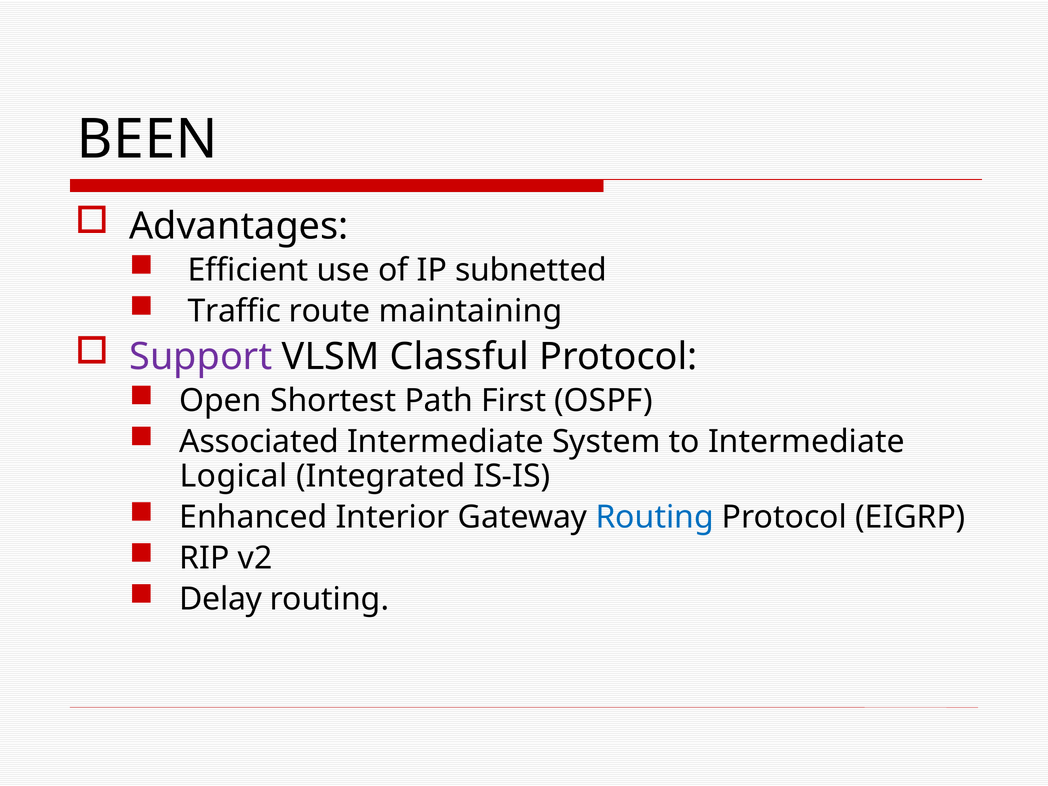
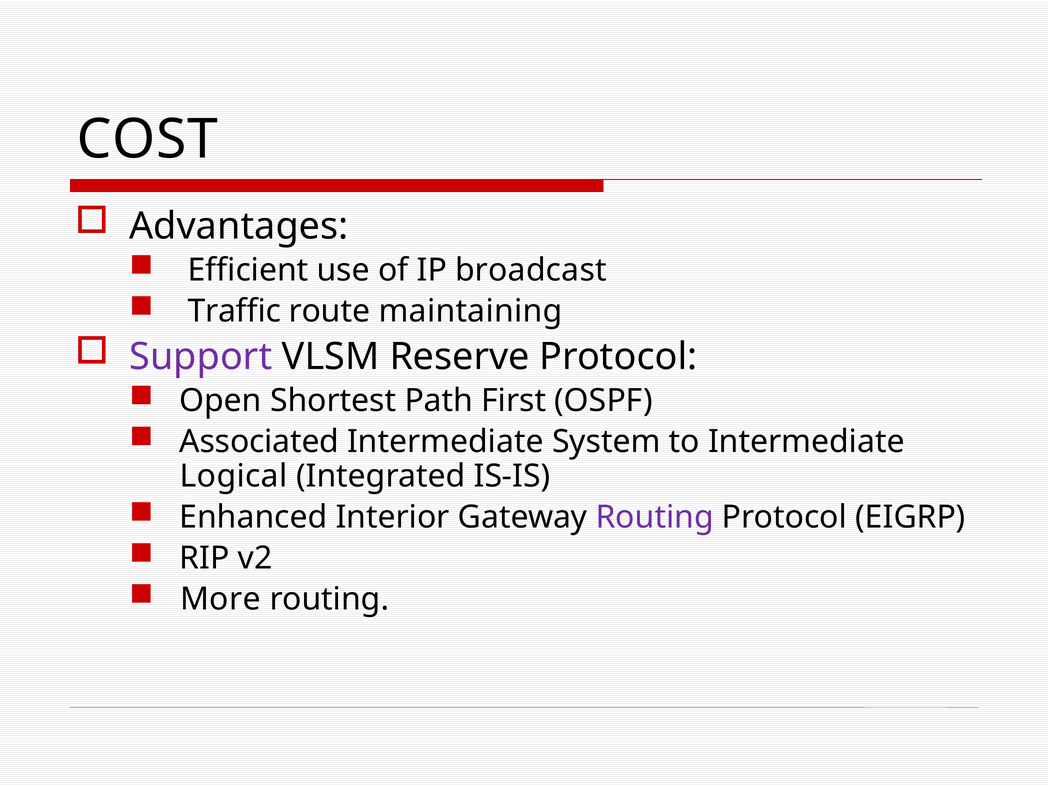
BEEN: BEEN -> COST (147, 140)
subnetted: subnetted -> broadcast (531, 270)
Classful: Classful -> Reserve (460, 357)
Routing colour: blue -> purple (655, 517)
Delay: Delay -> More (220, 599)
